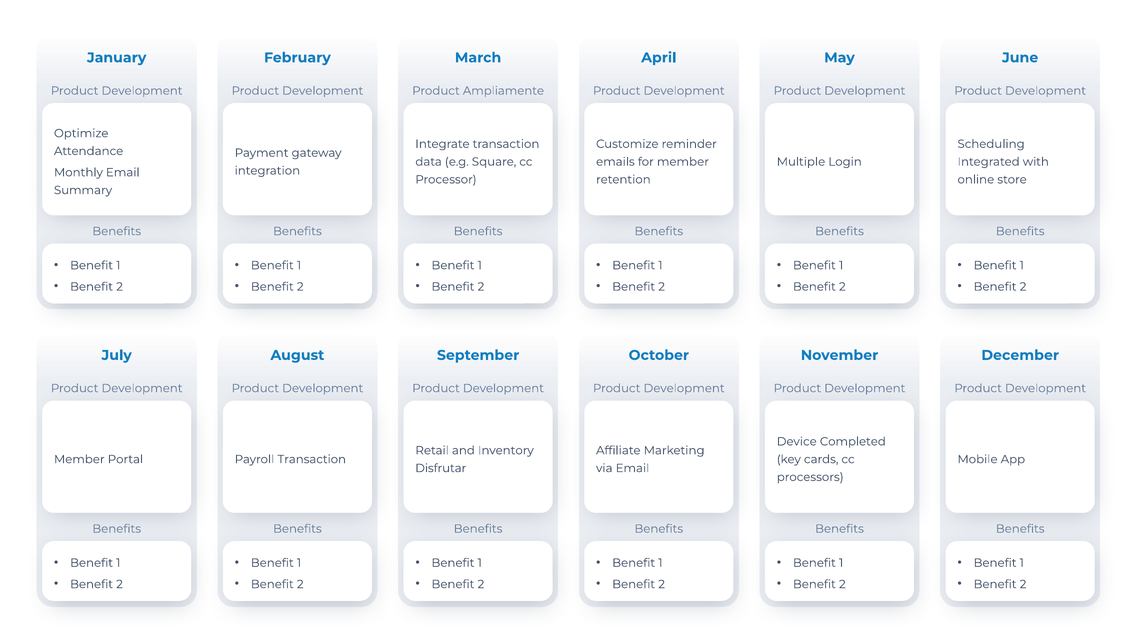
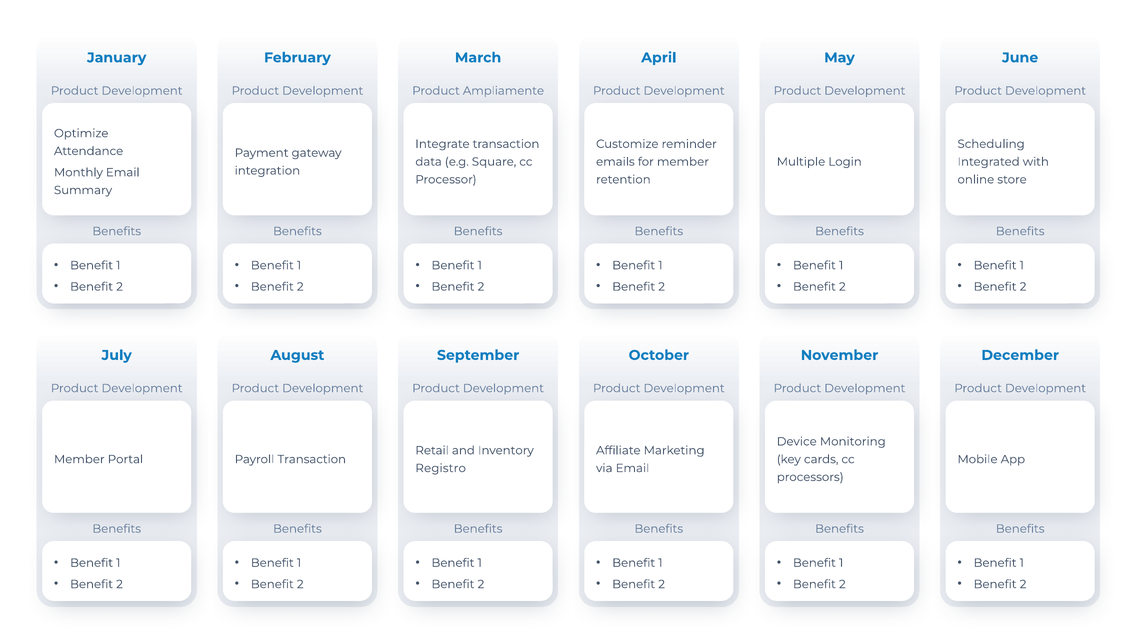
Completed: Completed -> Monitoring (853, 441)
Disfrutar: Disfrutar -> Registro (441, 468)
